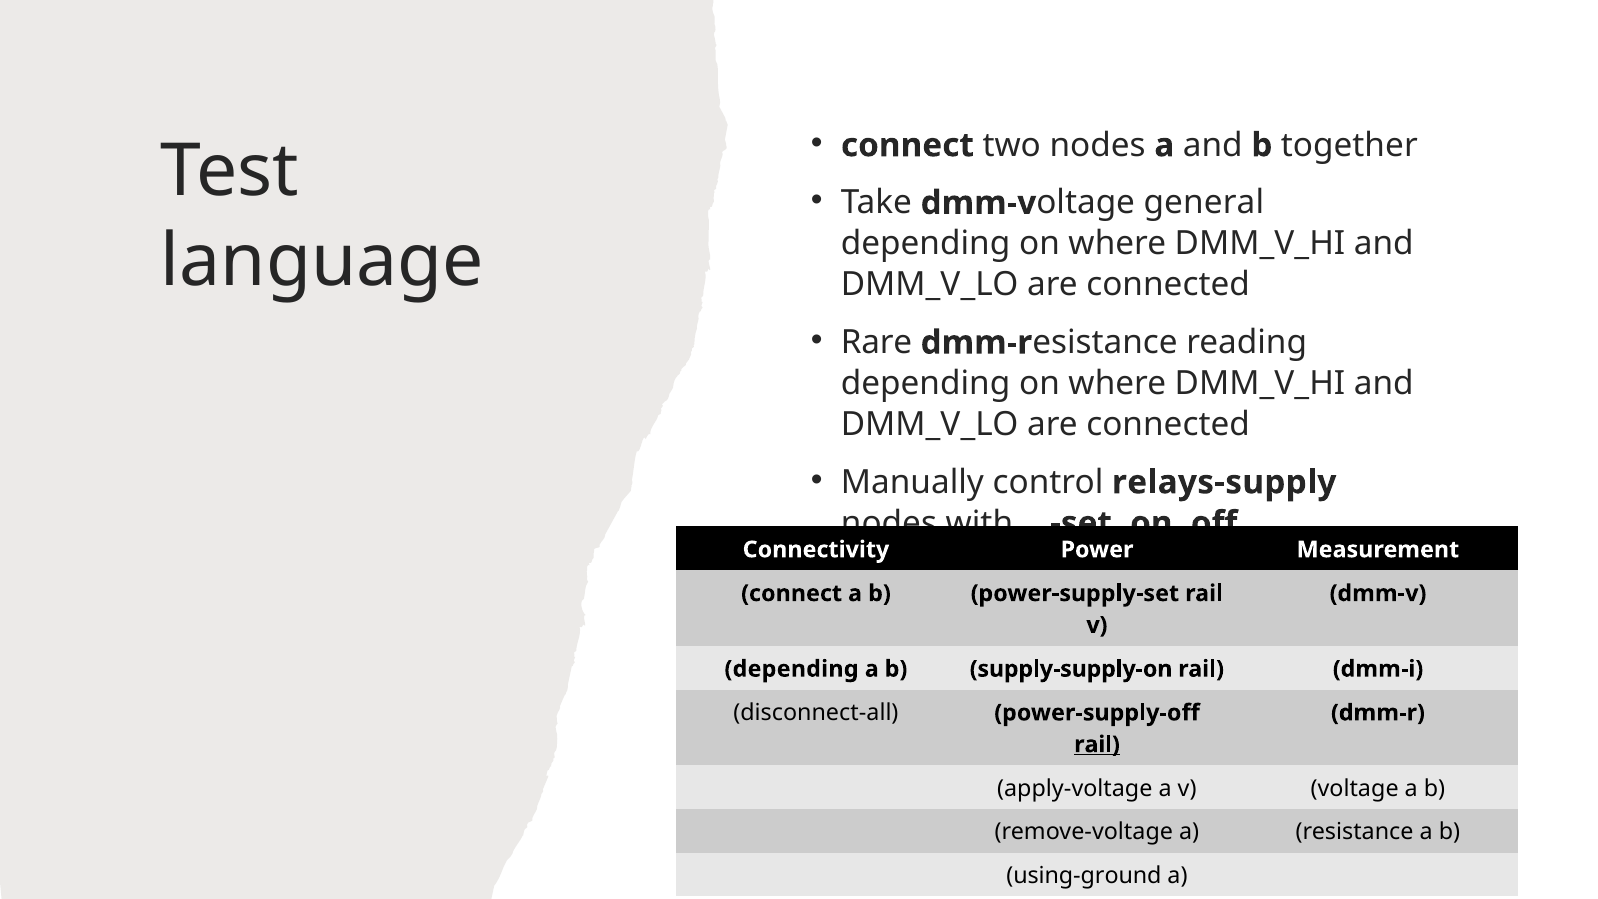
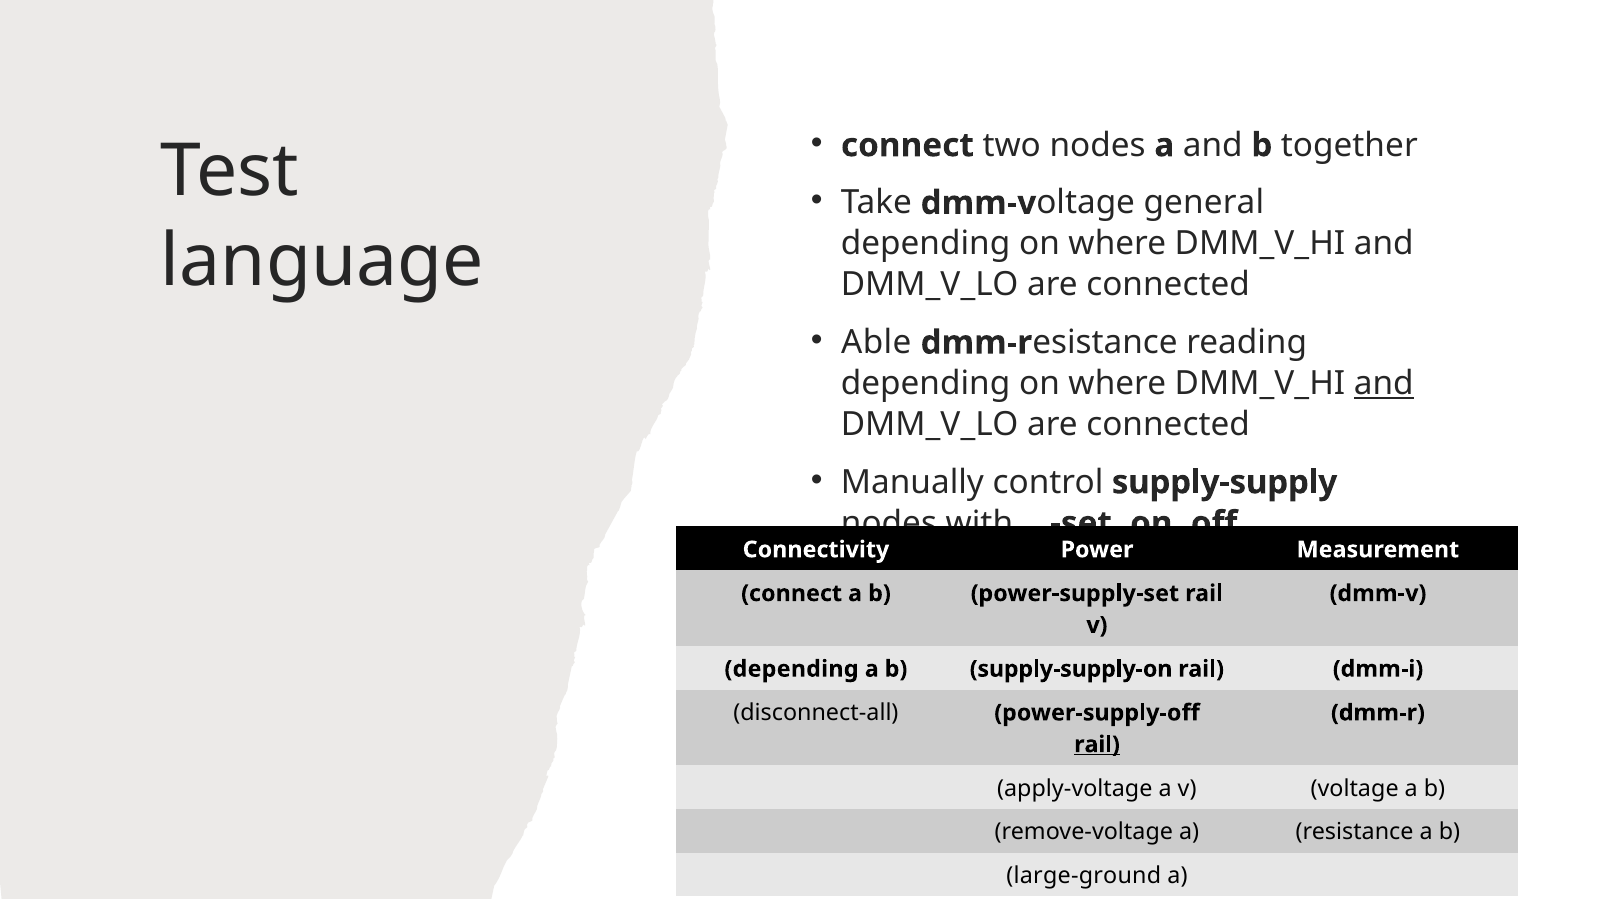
Rare: Rare -> Able (876, 343)
and underline: none -> present (1384, 384)
relays-supply: relays-supply -> supply-supply (1225, 482)
using-ground: using-ground -> large-ground (1084, 876)
